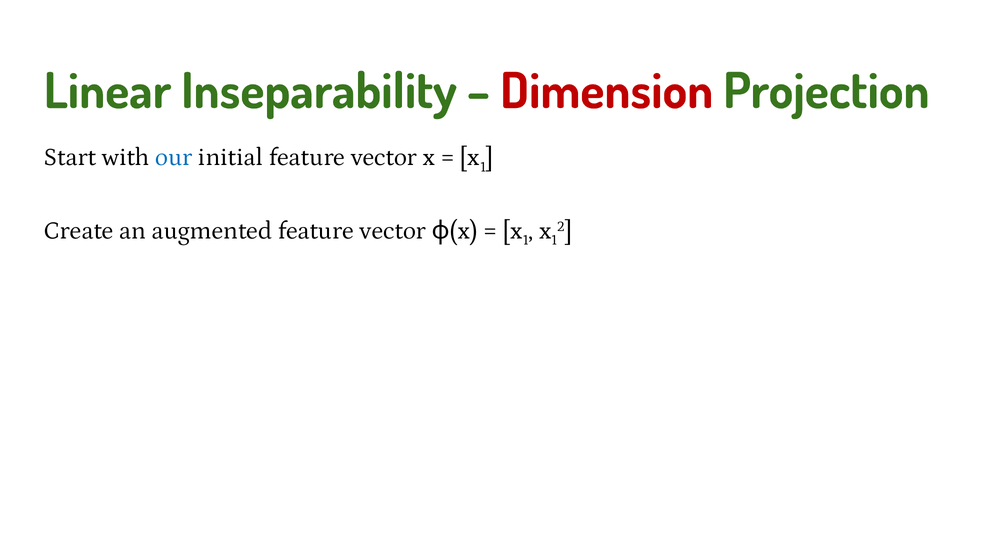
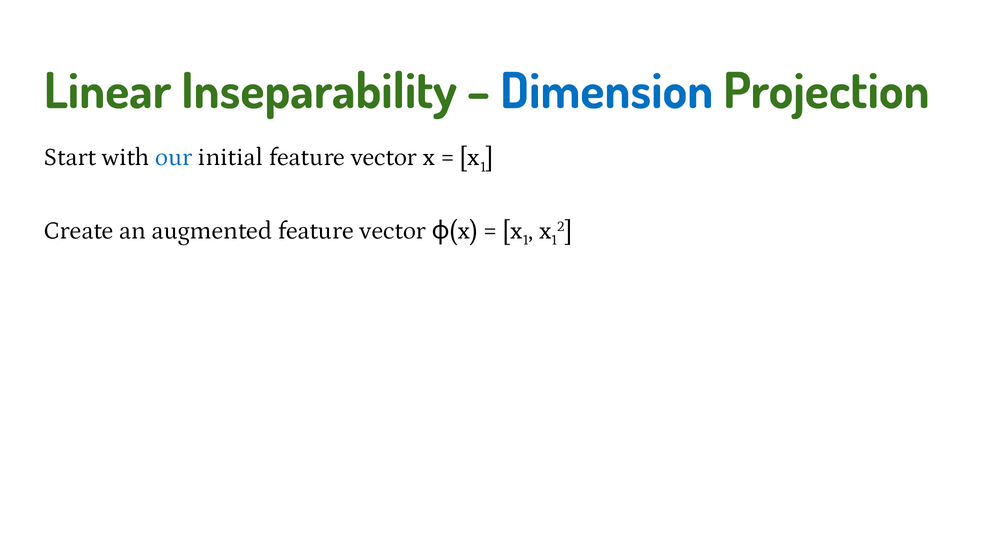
Dimension colour: red -> blue (607, 92)
